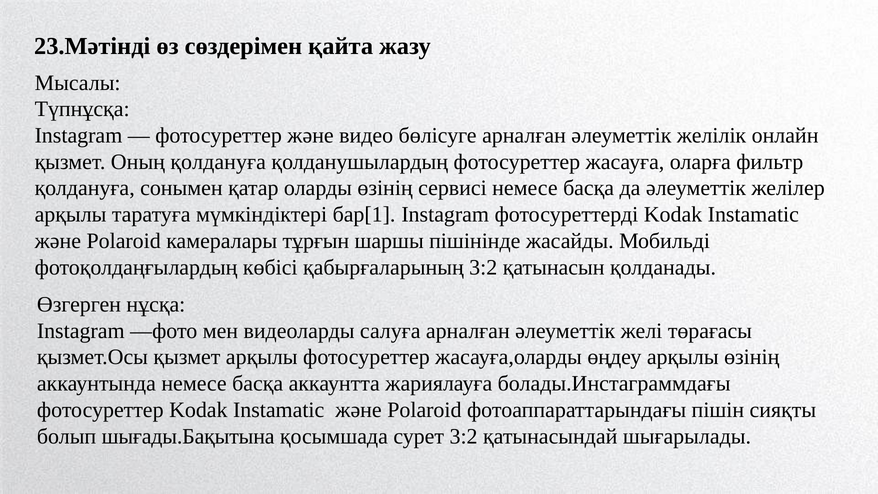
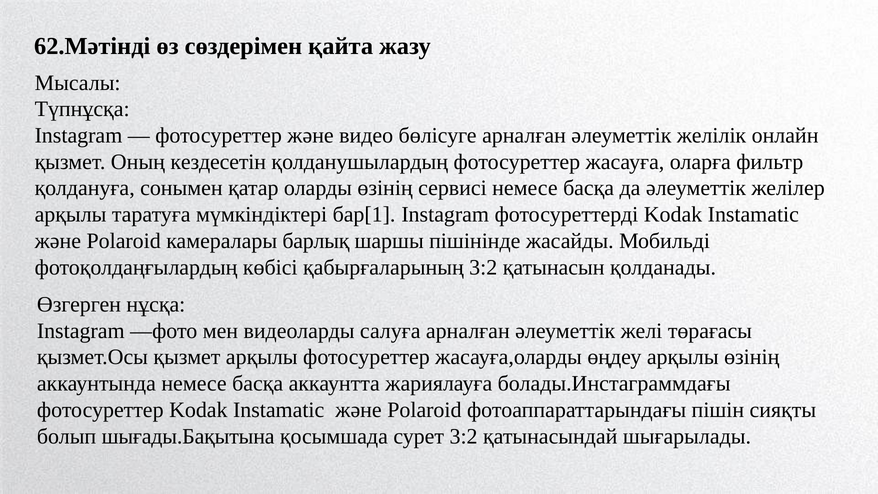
23.Мәтінді: 23.Мәтінді -> 62.Мәтінді (92, 46)
Оның қолдануға: қолдануға -> кездесетін (218, 162)
тұрғын: тұрғын -> барлық (316, 241)
